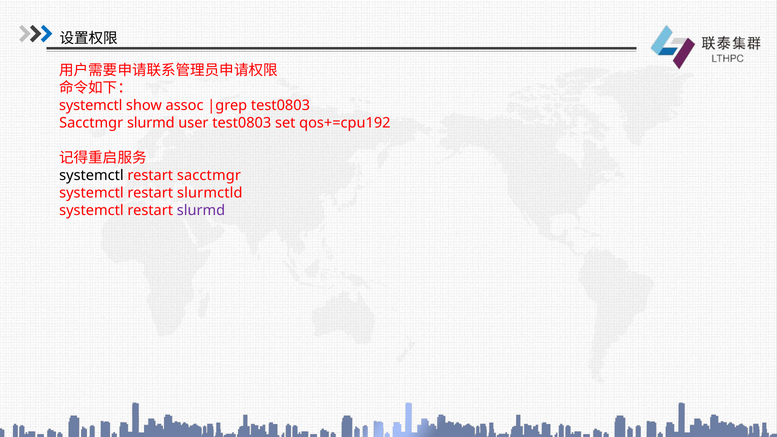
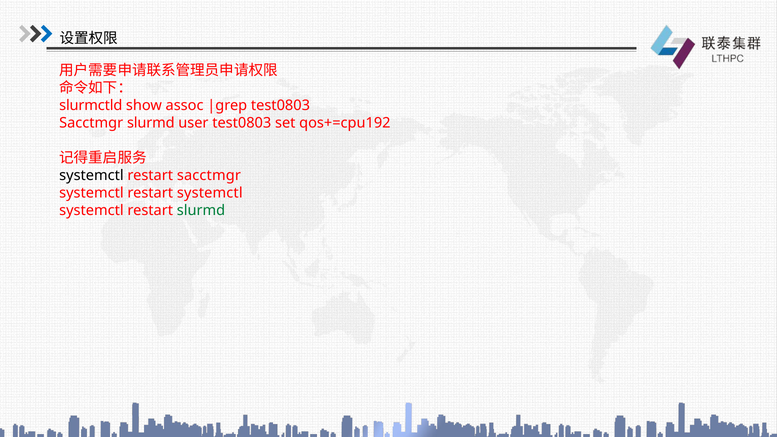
systemctl: systemctl -> slurmctld (91, 105)
restart slurmctld: slurmctld -> systemctl (210, 193)
slurmd colour: purple -> green (201, 210)
